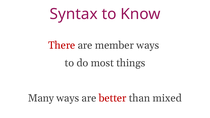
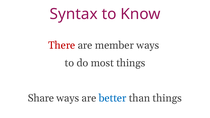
Many: Many -> Share (41, 98)
better colour: red -> blue (113, 98)
than mixed: mixed -> things (167, 98)
